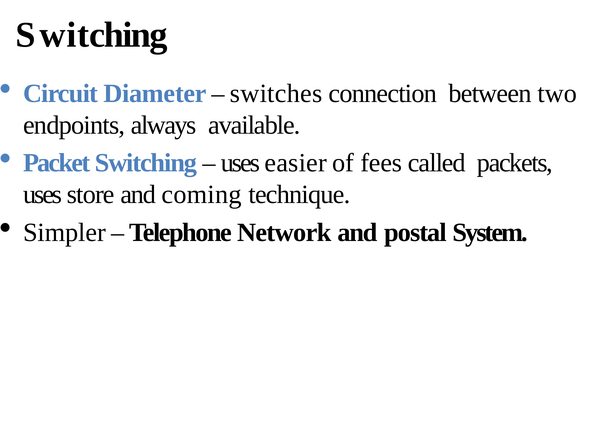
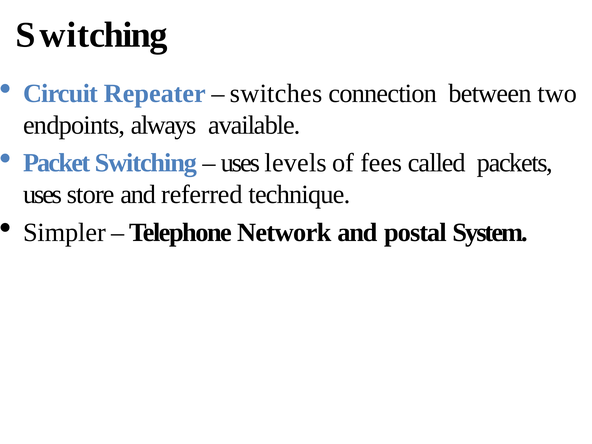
Diameter: Diameter -> Repeater (155, 93)
easier: easier -> levels (296, 163)
coming: coming -> referred (202, 195)
